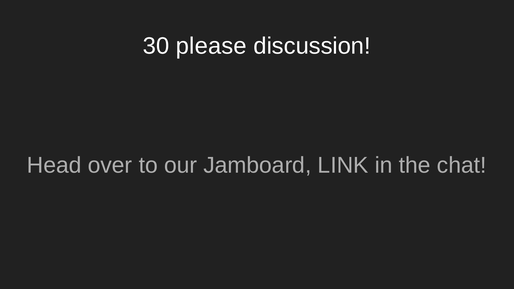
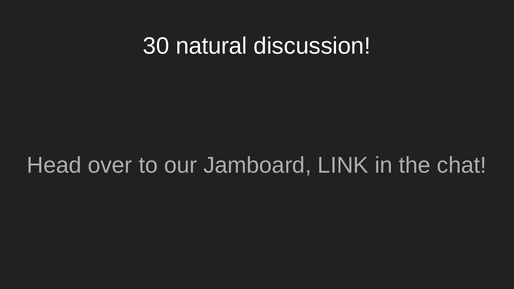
please: please -> natural (211, 46)
